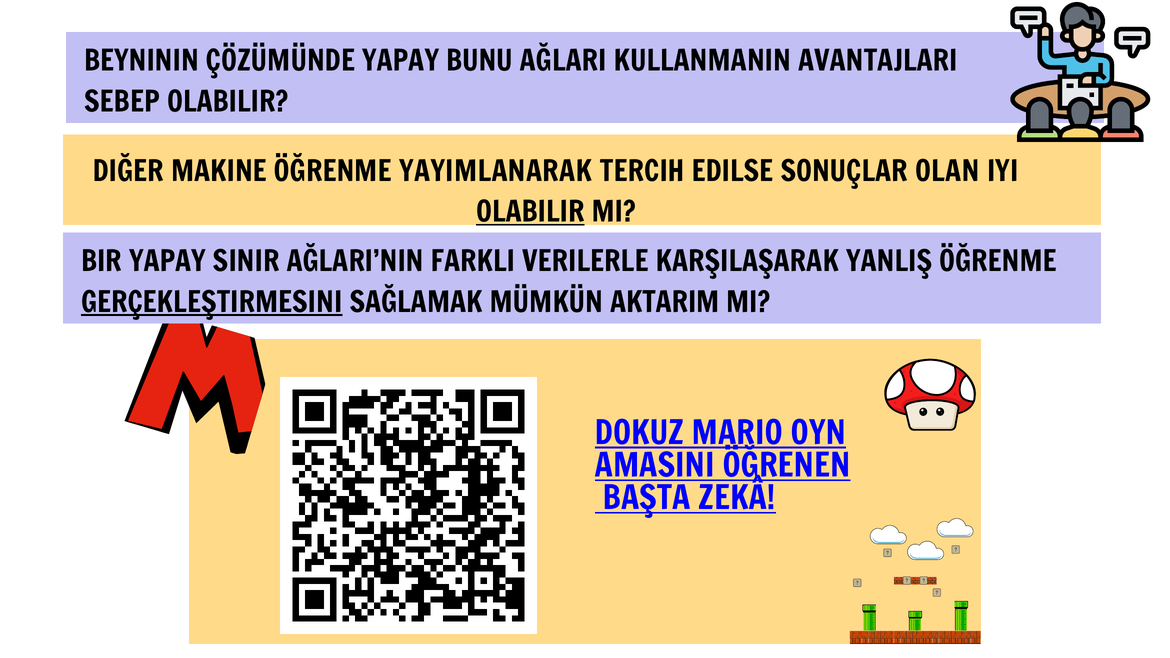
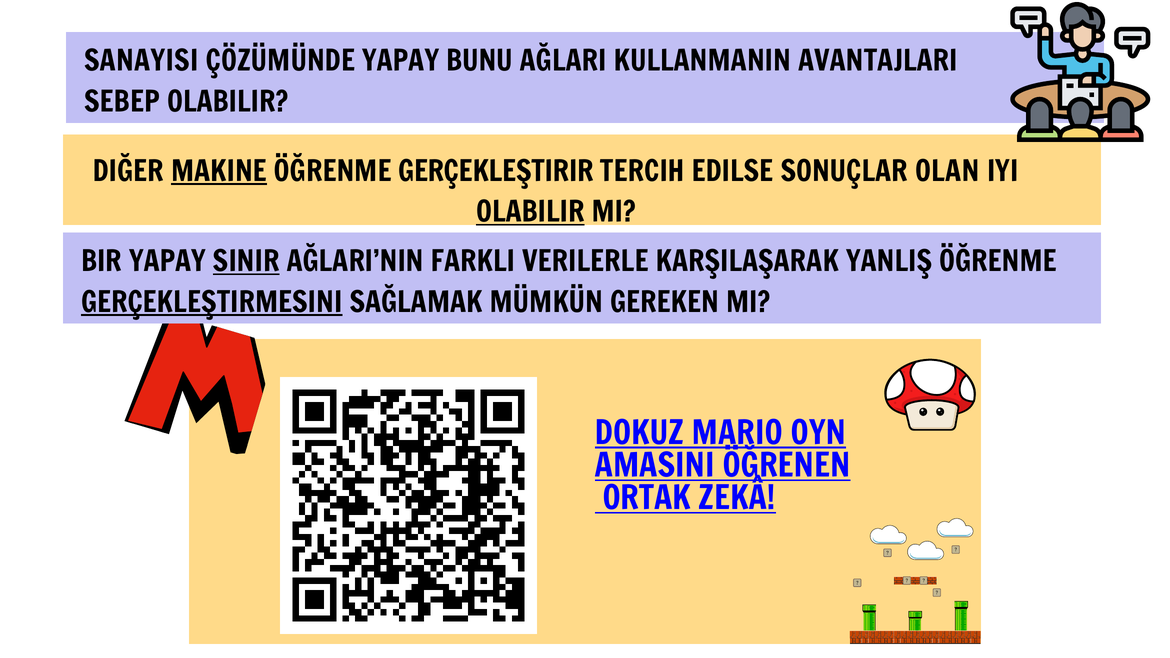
BEYNININ: BEYNININ -> SANAYISI (141, 61)
MAKINE underline: none -> present (219, 172)
YAYIMLANARAK: YAYIMLANARAK -> GERÇEKLEŞTIRIR (496, 172)
SINIR underline: none -> present (246, 262)
AKTARIM: AKTARIM -> GEREKEN (665, 303)
BAŞTA: BAŞTA -> ORTAK (647, 499)
